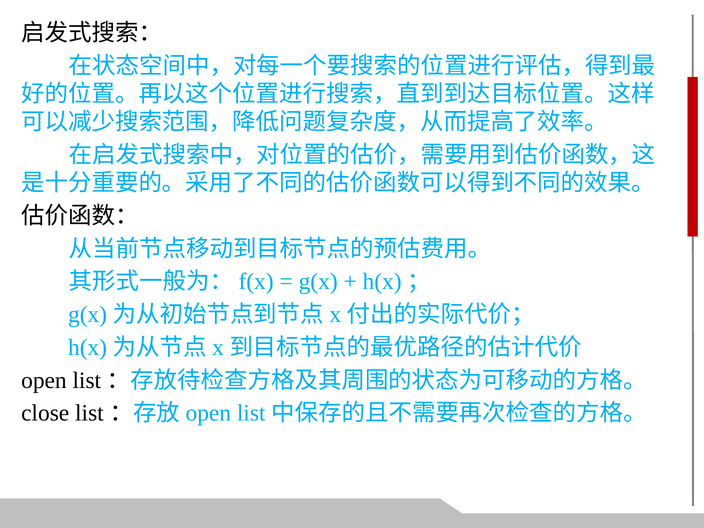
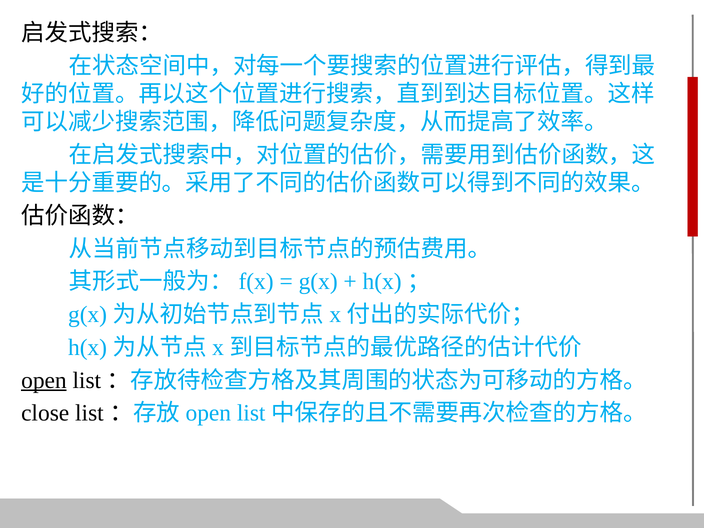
open underline: none -> present (44, 380)
